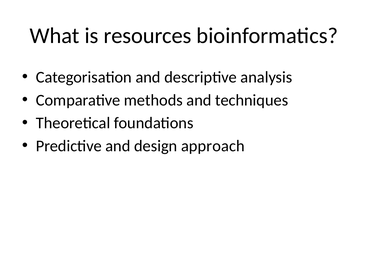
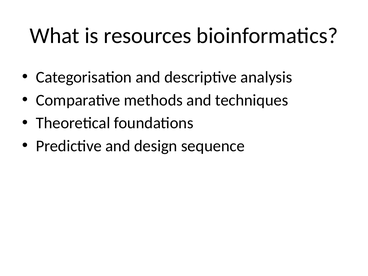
approach: approach -> sequence (213, 146)
